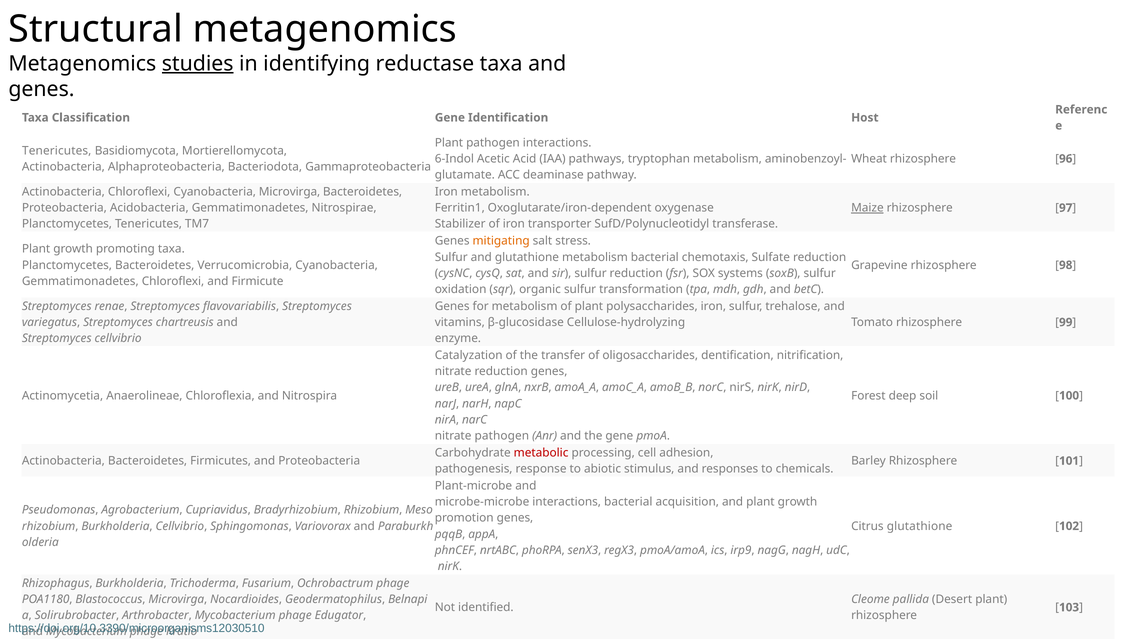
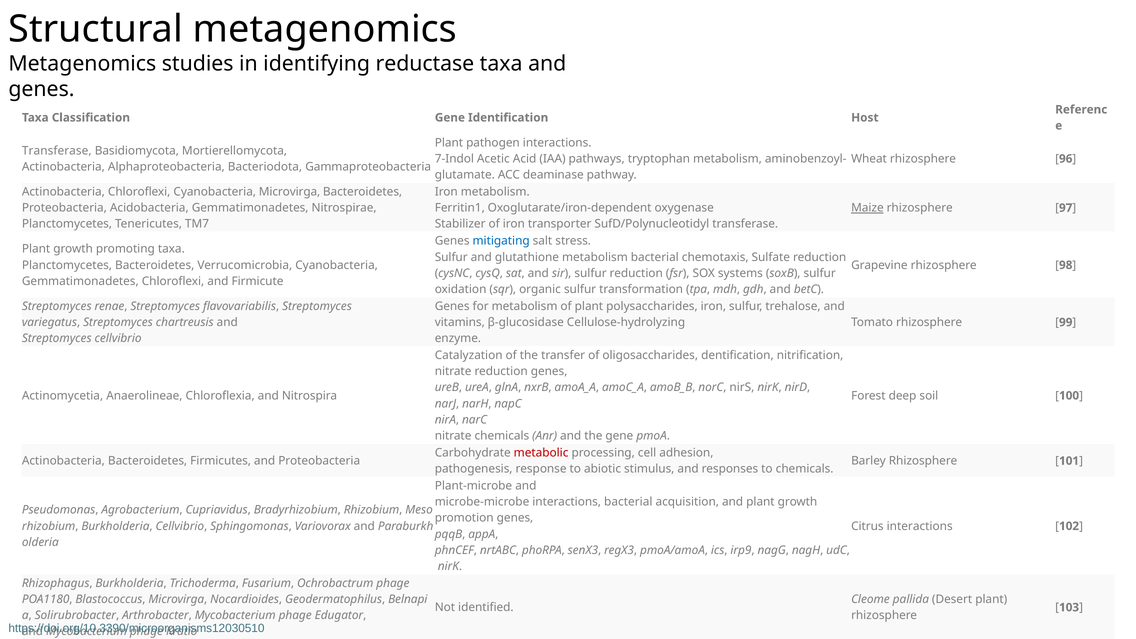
studies underline: present -> none (198, 64)
Tenericutes: Tenericutes -> Transferase (57, 151)
6-Indol: 6-Indol -> 7-Indol (454, 159)
mitigating colour: orange -> blue (501, 241)
nitrate pathogen: pathogen -> chemicals (502, 436)
Citrus glutathione: glutathione -> interactions (920, 526)
